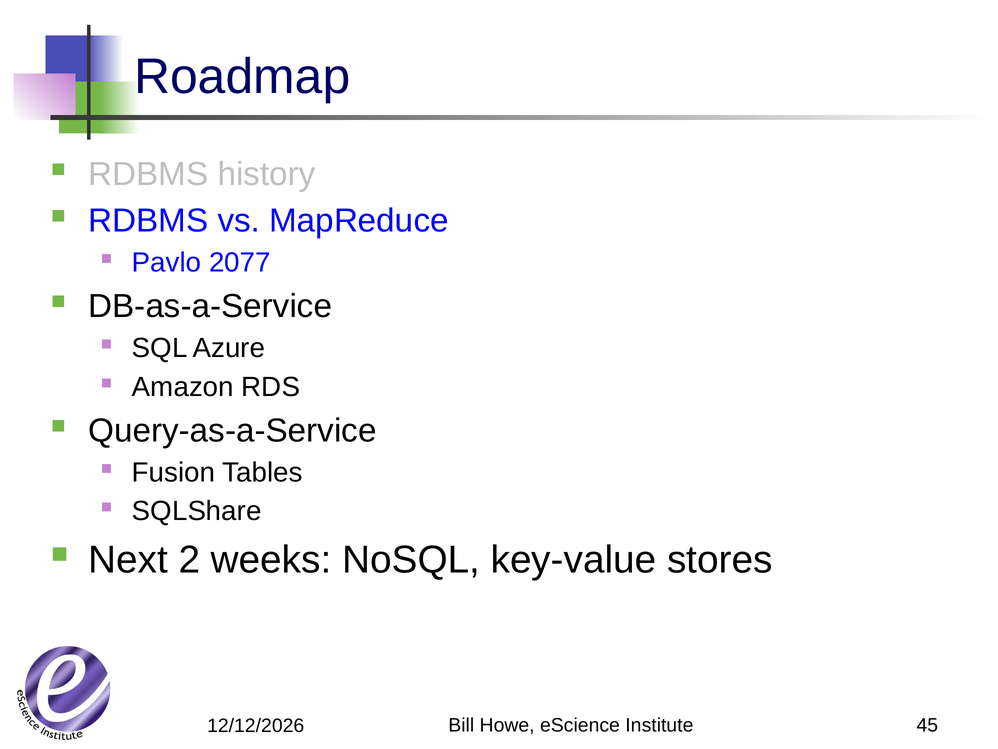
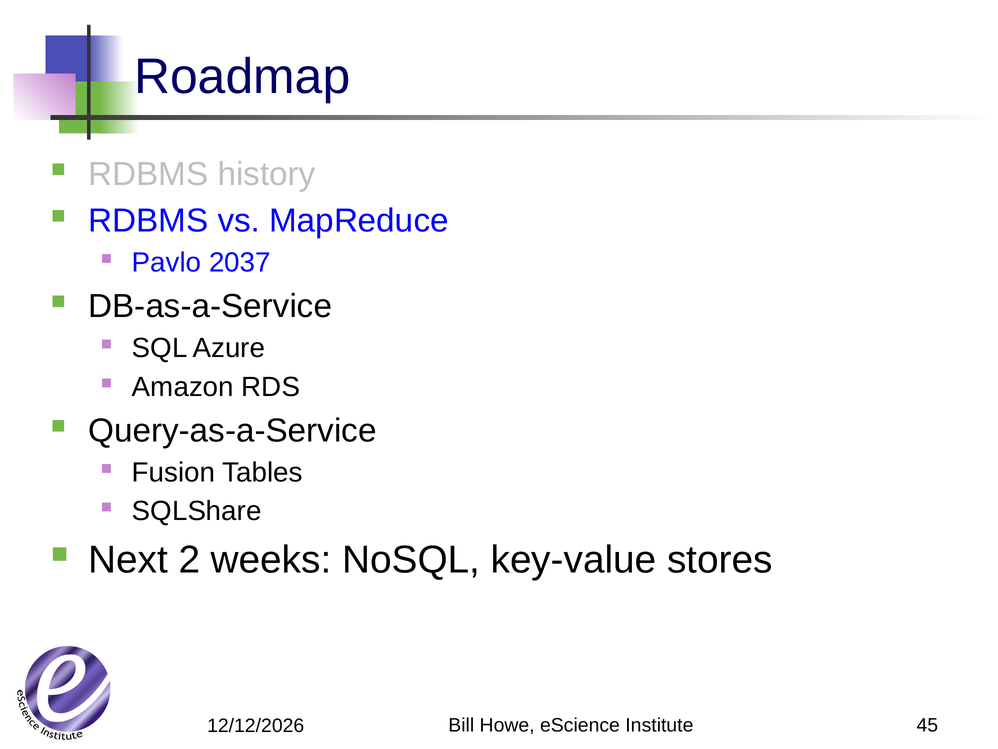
2077: 2077 -> 2037 (240, 263)
